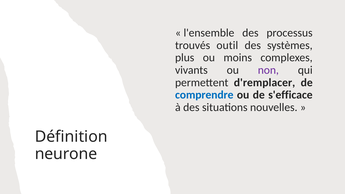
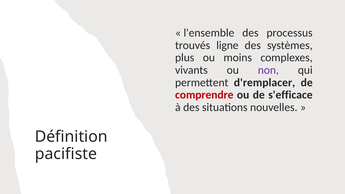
outil: outil -> ligne (227, 45)
comprendre colour: blue -> red (204, 95)
neurone: neurone -> pacifiste (66, 154)
